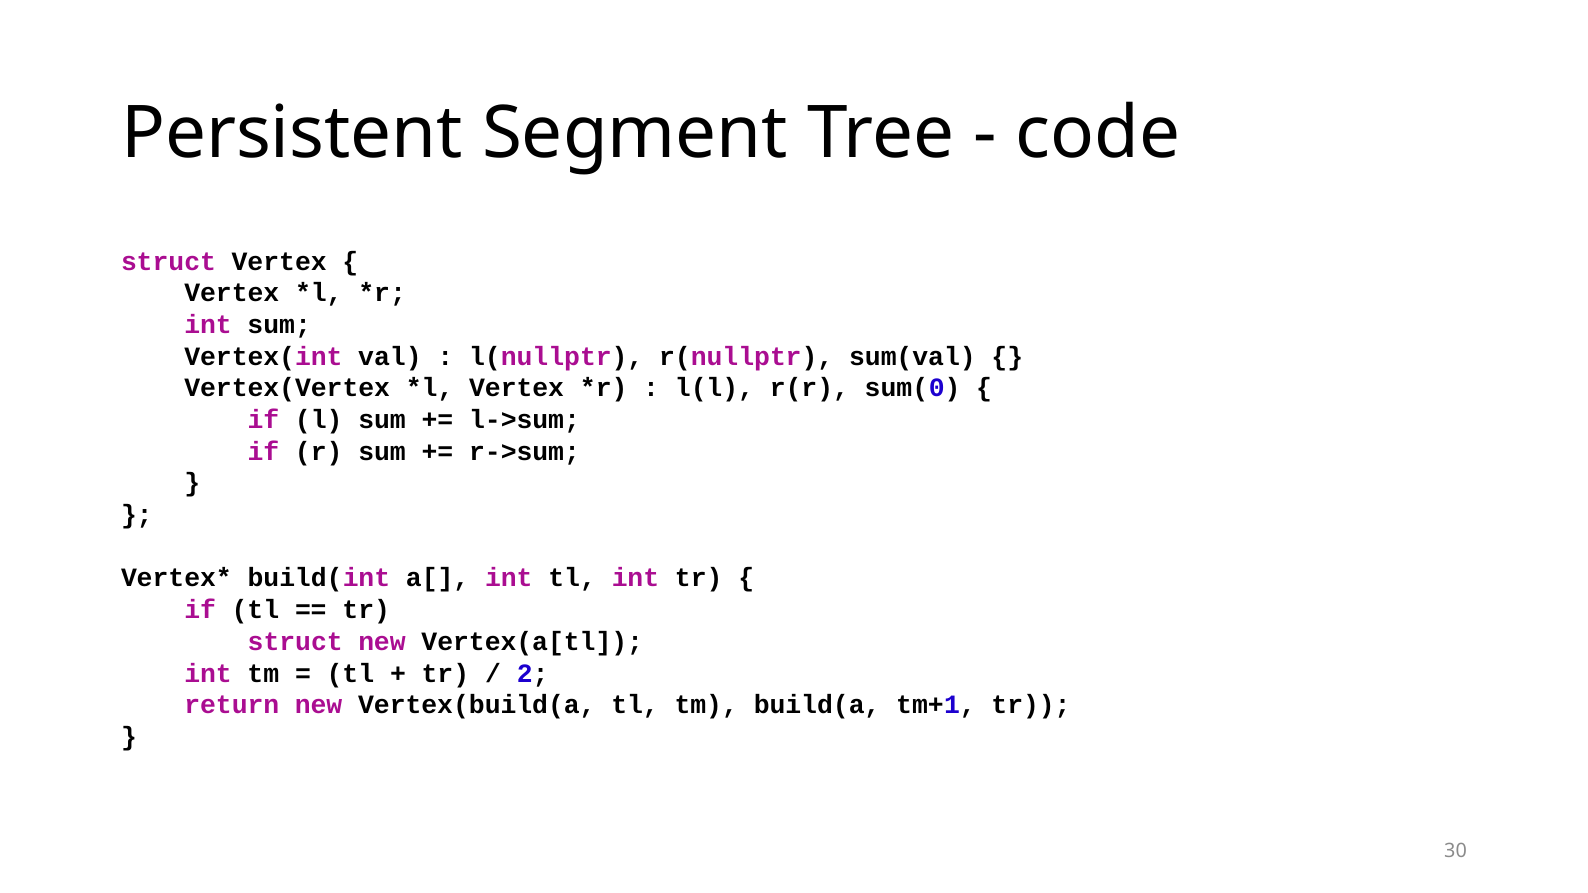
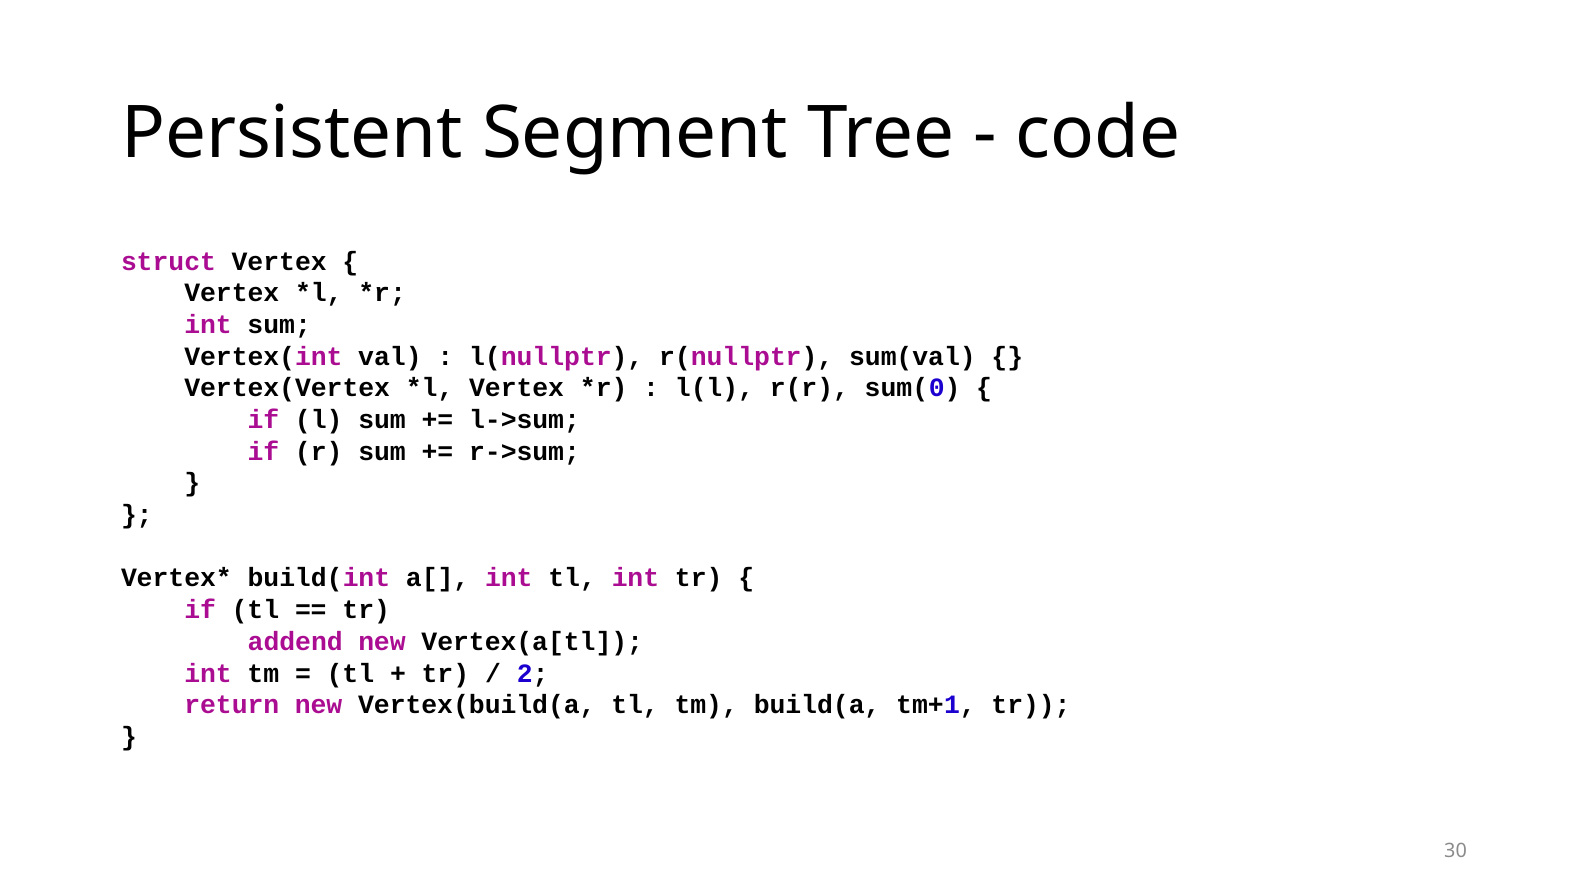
struct: struct -> addend (295, 642)
